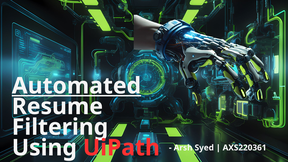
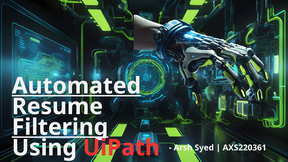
Filtering underline: none -> present (60, 127)
